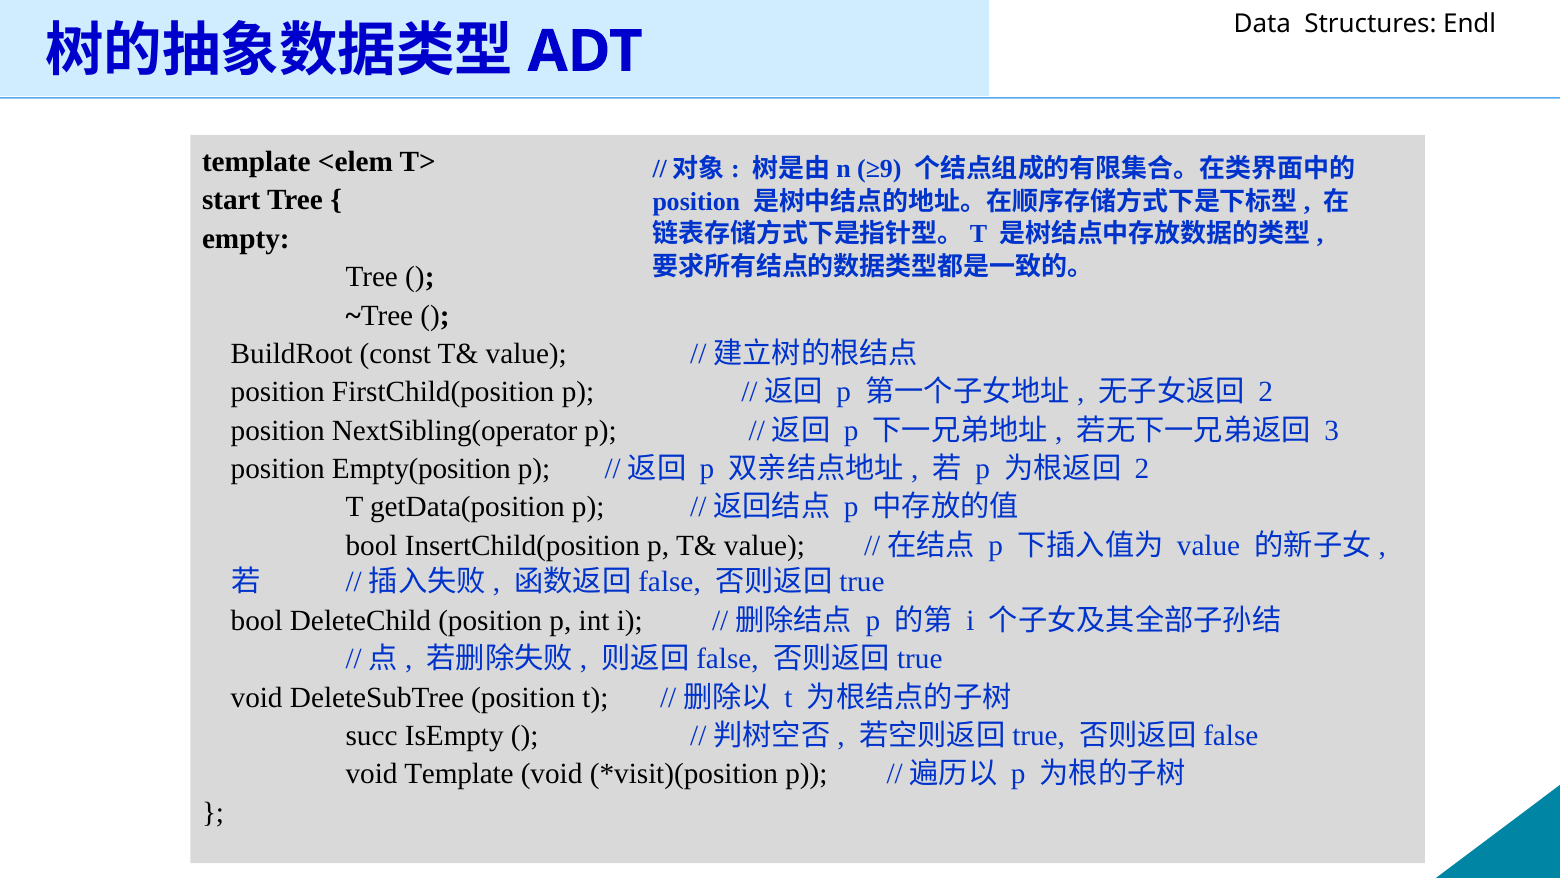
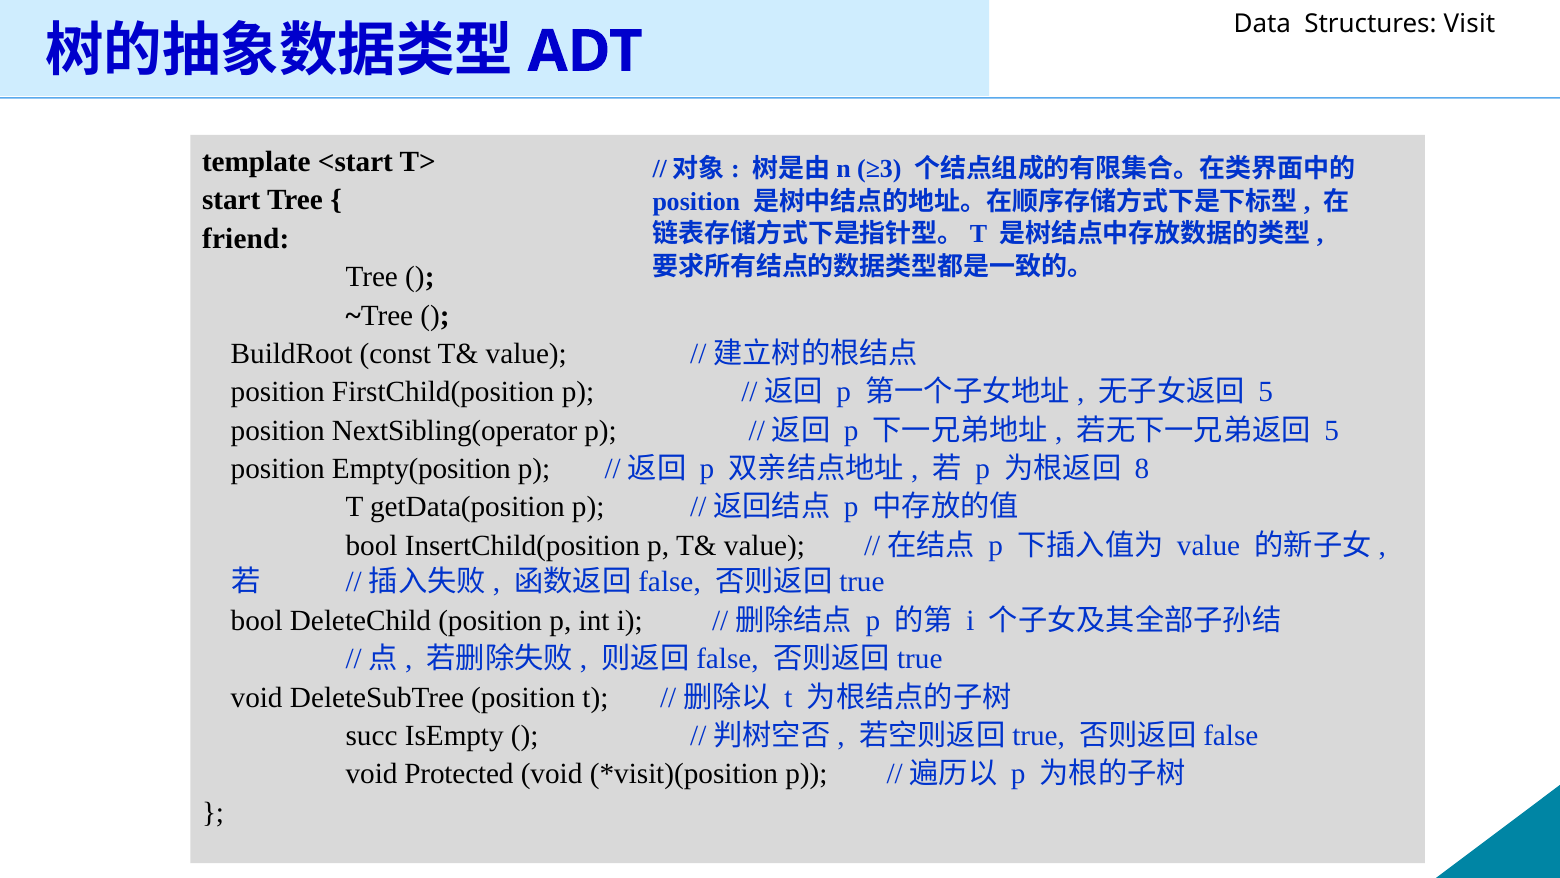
Endl: Endl -> Visit (1469, 24)
<elem: <elem -> <start (355, 162)
≥9: ≥9 -> ≥3 (879, 169)
empty: empty -> friend (246, 239)
2: 2 -> 5 (1266, 392)
3: 3 -> 5 (1332, 430)
2: 2 -> 8 (1142, 468)
void Template: Template -> Protected (459, 774)
